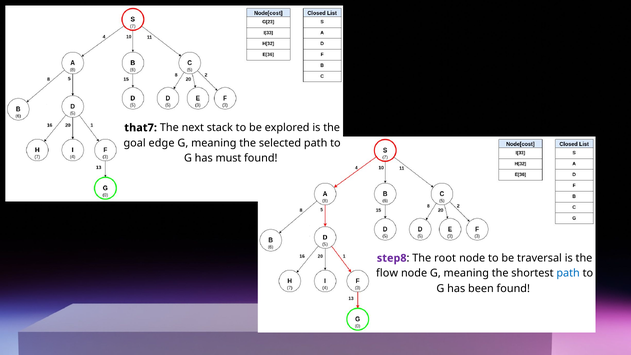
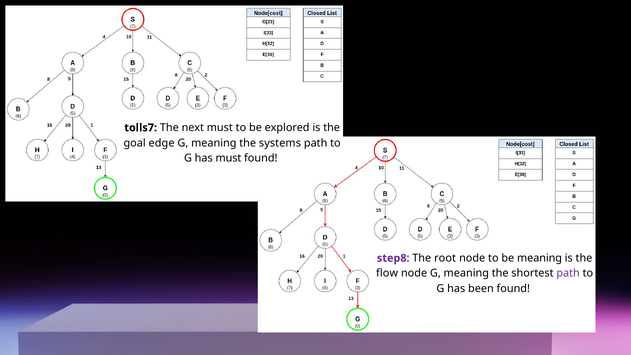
that7: that7 -> tolls7 (141, 128)
next stack: stack -> must (220, 128)
selected: selected -> systems (280, 143)
be traversal: traversal -> meaning (540, 258)
path colour: blue -> purple (568, 273)
